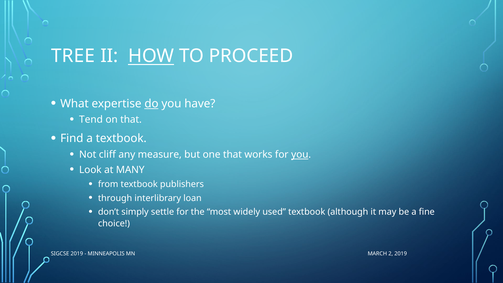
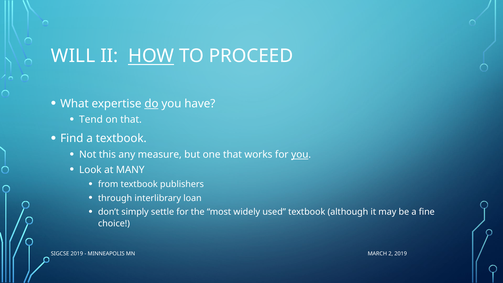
TREE: TREE -> WILL (73, 56)
cliff: cliff -> this (107, 154)
